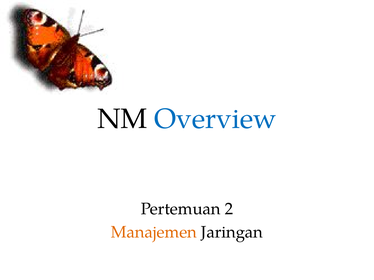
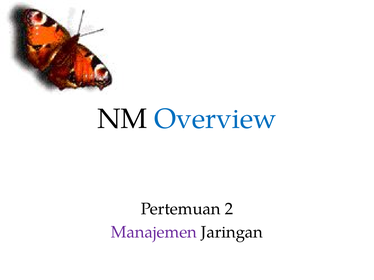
Manajemen colour: orange -> purple (154, 233)
